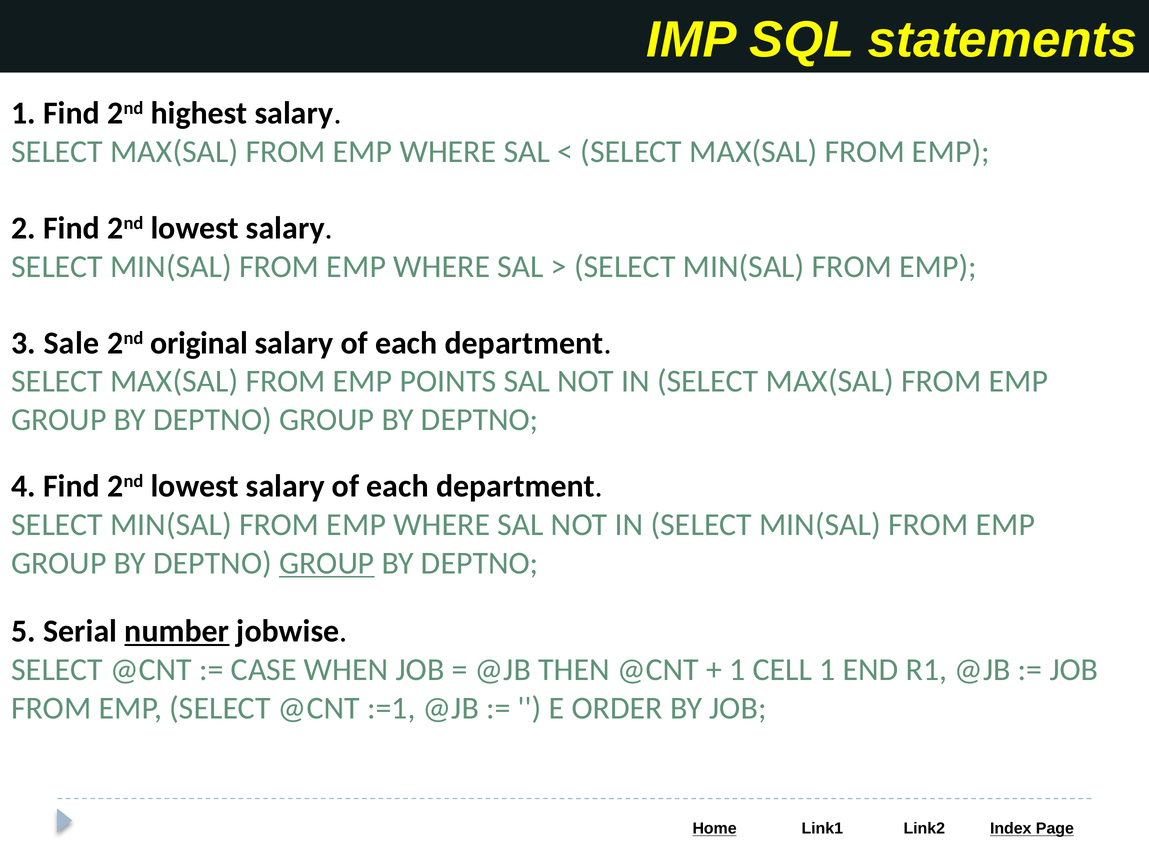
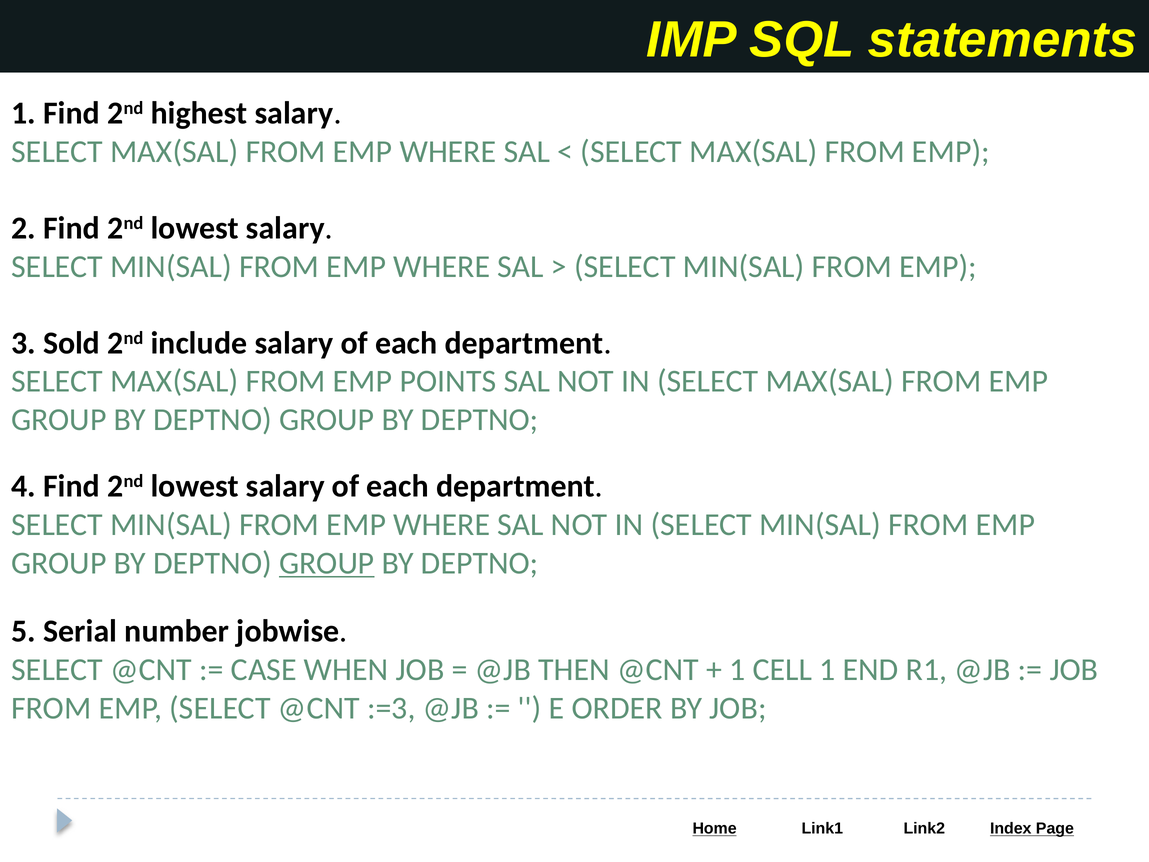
Sale: Sale -> Sold (72, 343)
original: original -> include (199, 343)
number underline: present -> none (177, 631)
:=1: :=1 -> :=3 (391, 708)
